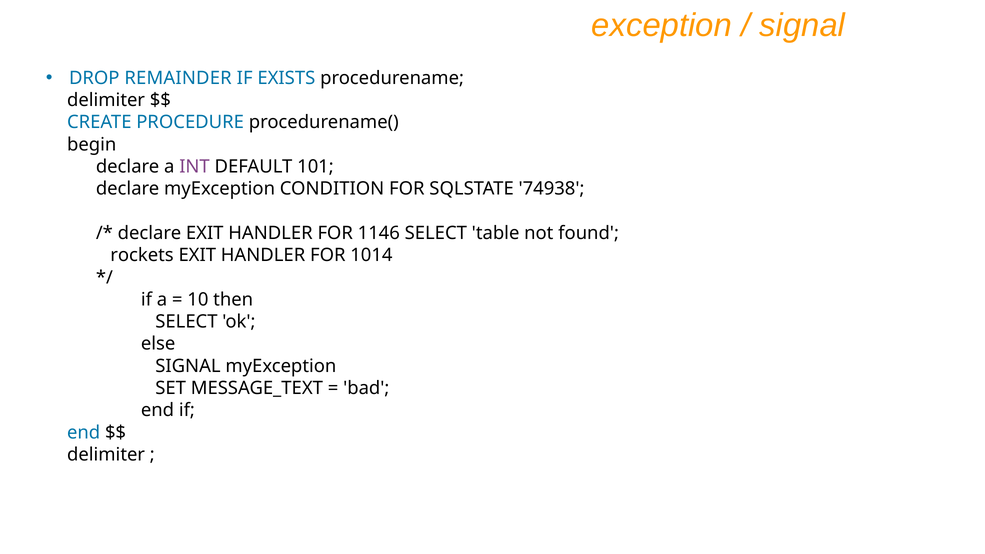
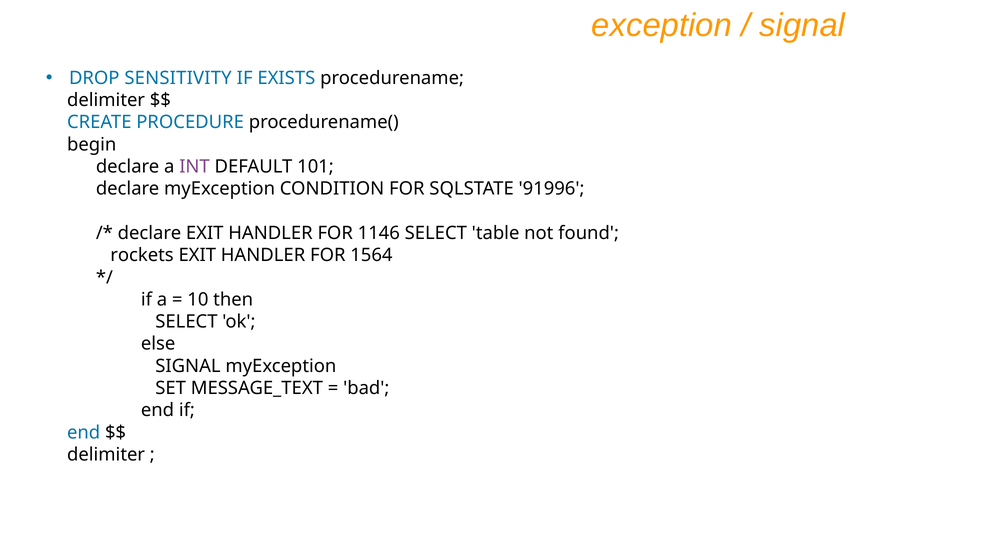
REMAINDER: REMAINDER -> SENSITIVITY (178, 78)
74938: 74938 -> 91996 (552, 189)
1014: 1014 -> 1564 (371, 255)
